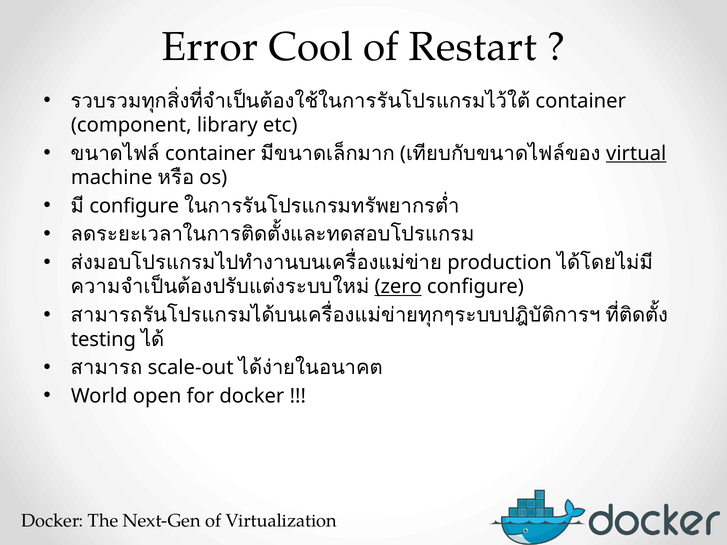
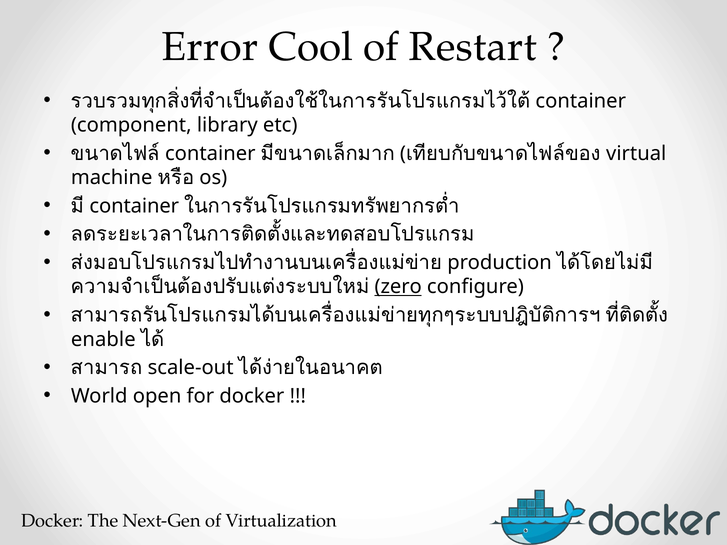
virtual underline: present -> none (636, 153)
configure: configure -> container (134, 206)
testing: testing -> enable (103, 340)
